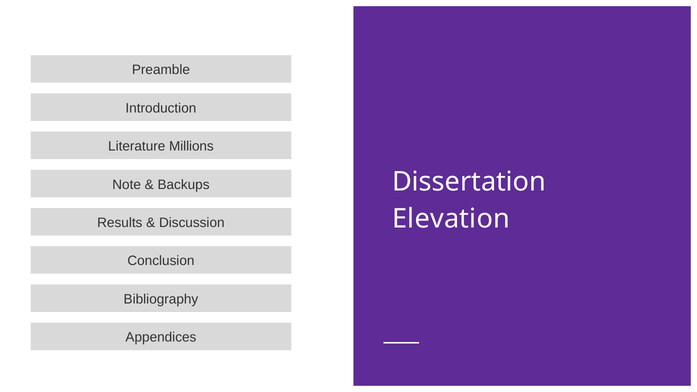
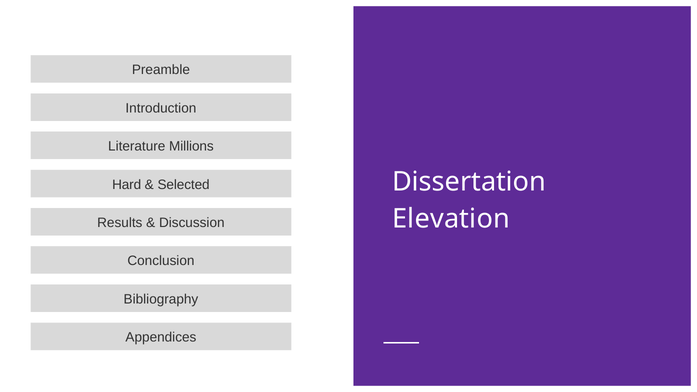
Note: Note -> Hard (127, 185)
Backups: Backups -> Selected (184, 185)
